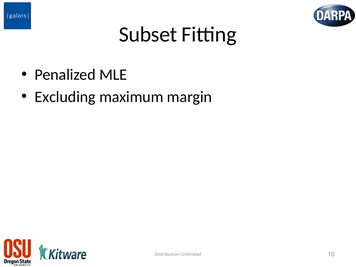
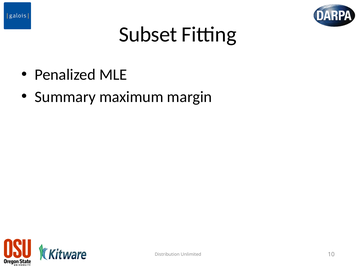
Excluding: Excluding -> Summary (65, 97)
